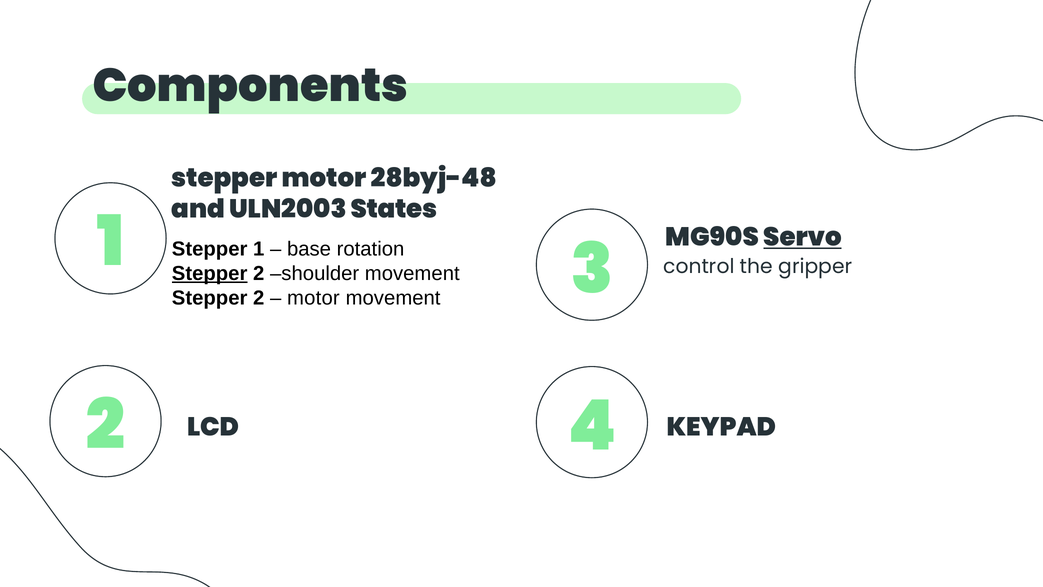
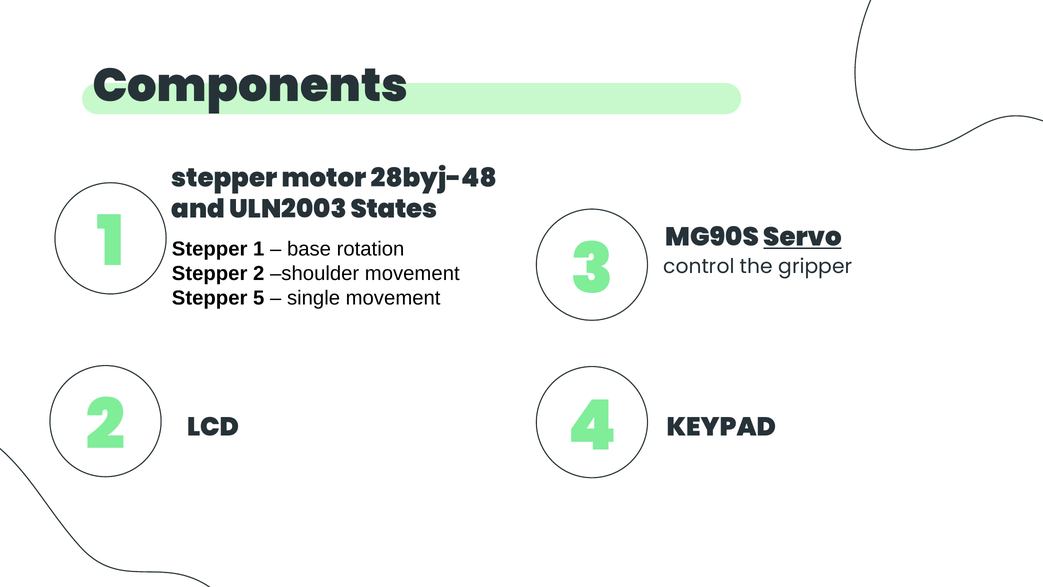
Stepper underline: present -> none (210, 273)
2: 2 -> 5 (259, 298)
motor: motor -> single (314, 298)
